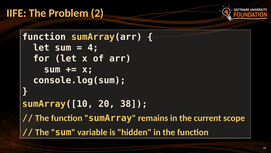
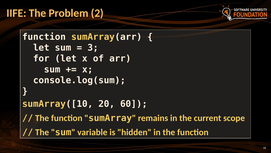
4: 4 -> 3 (93, 48)
38: 38 -> 60 (134, 103)
